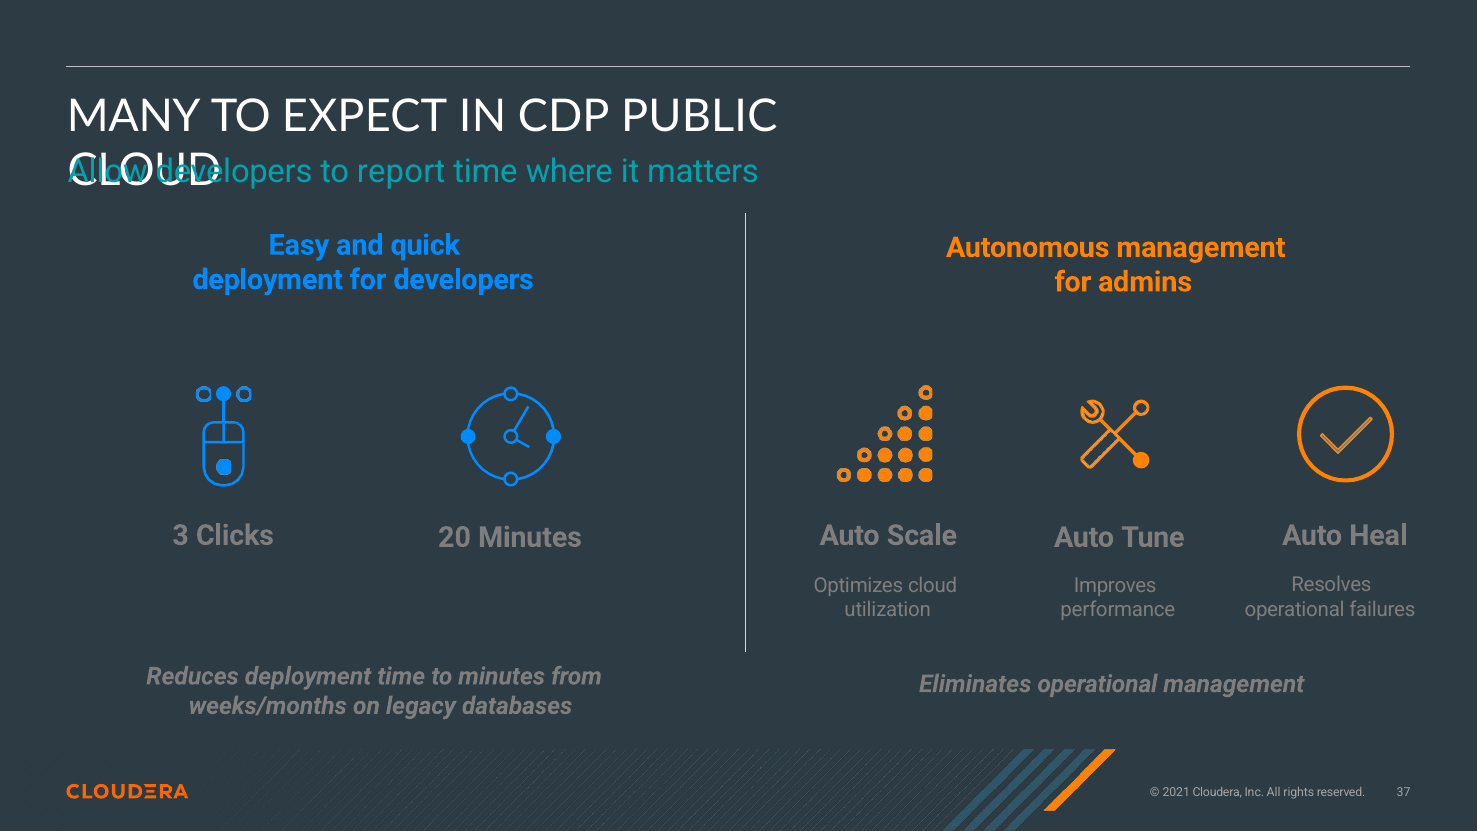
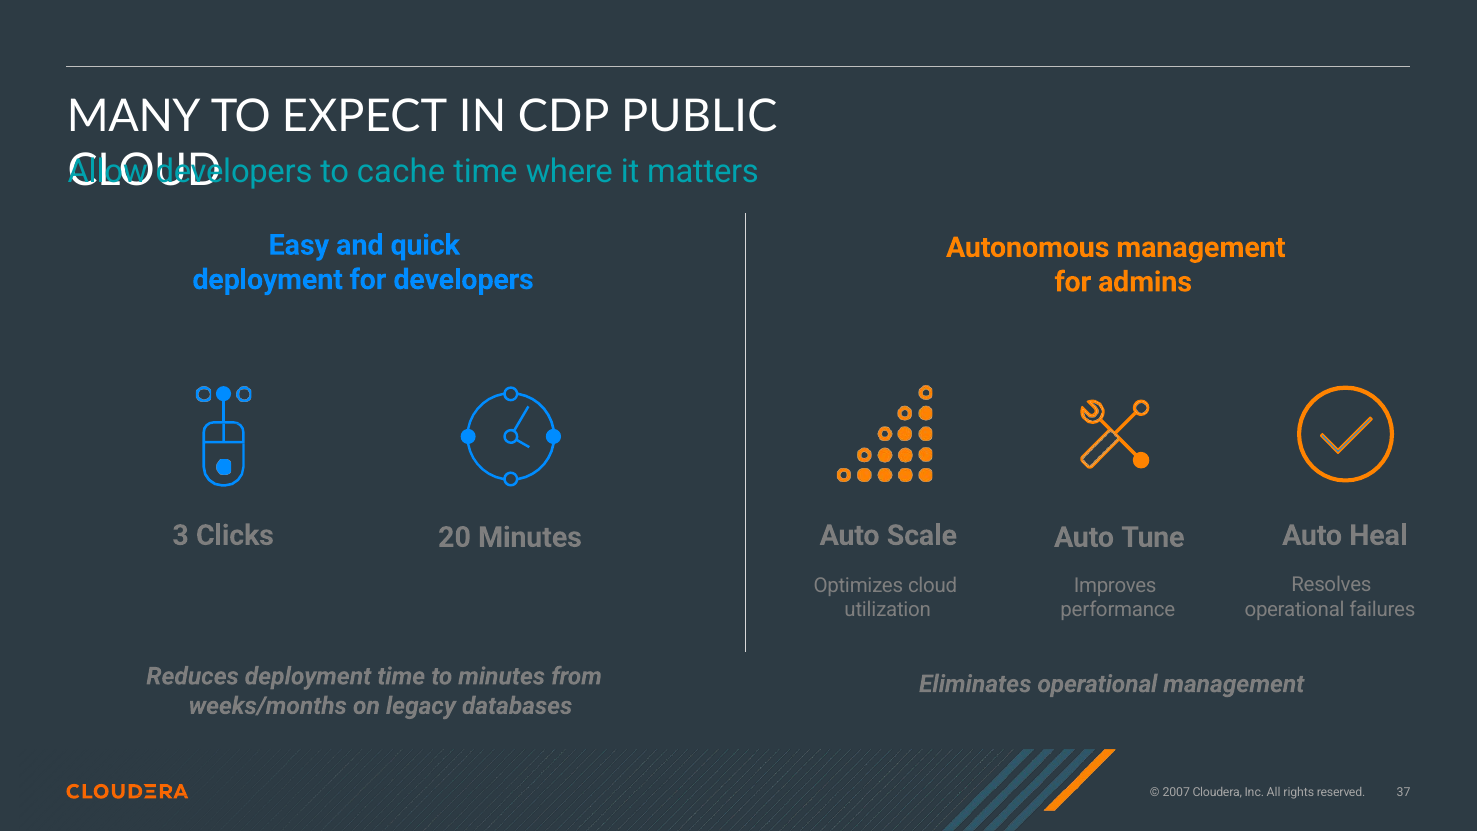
report: report -> cache (401, 171)
2021: 2021 -> 2007 (1176, 792)
